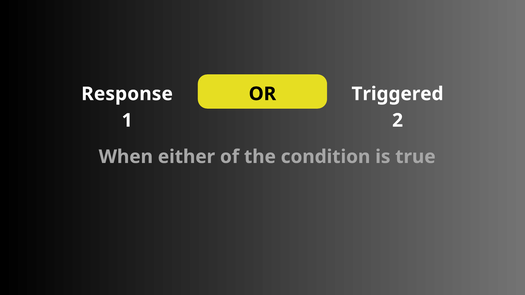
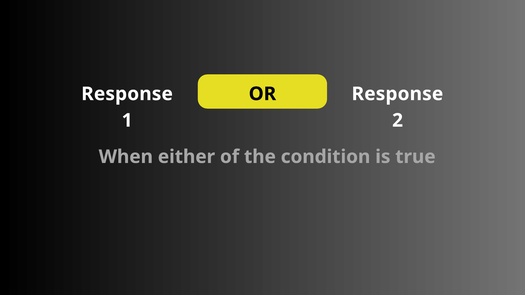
Triggered: Triggered -> Response (397, 94)
